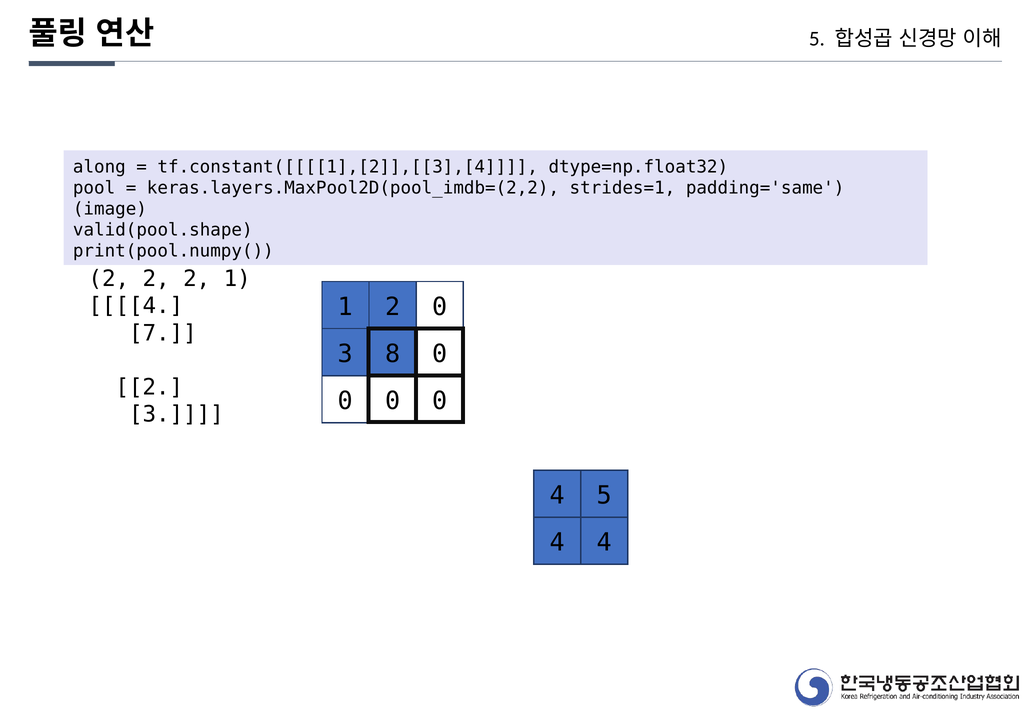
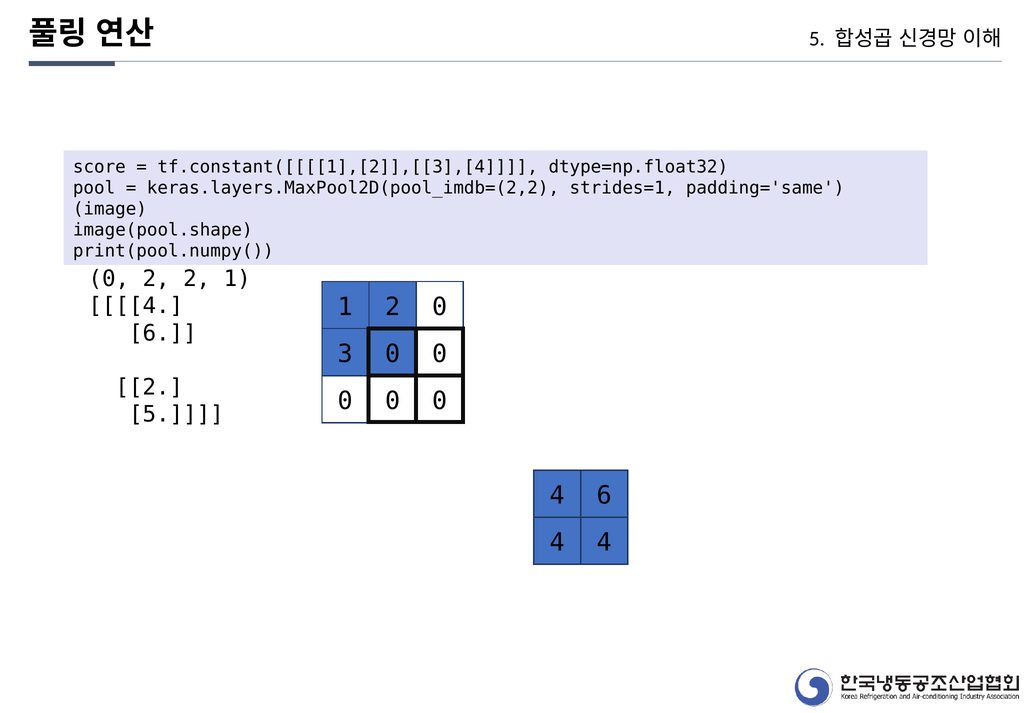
along: along -> score (99, 167)
valid(pool.shape: valid(pool.shape -> image(pool.shape (163, 230)
2: 2 -> 0 (109, 279)
7: 7 -> 6 (163, 333)
3 8: 8 -> 0 (393, 354)
3: 3 -> 5 (176, 414)
5: 5 -> 6 (604, 495)
